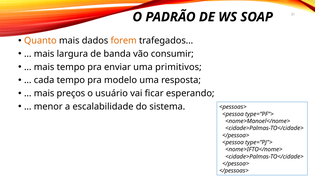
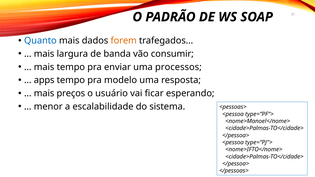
Quanto colour: orange -> blue (40, 41)
primitivos: primitivos -> processos (178, 67)
cada: cada -> apps (44, 80)
